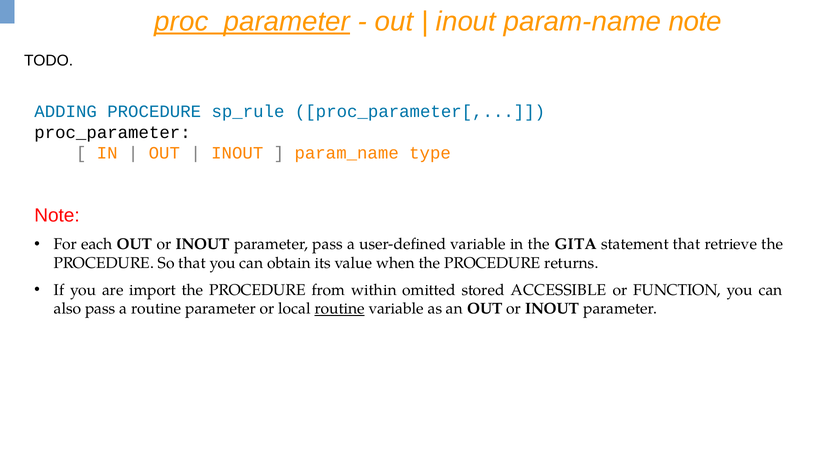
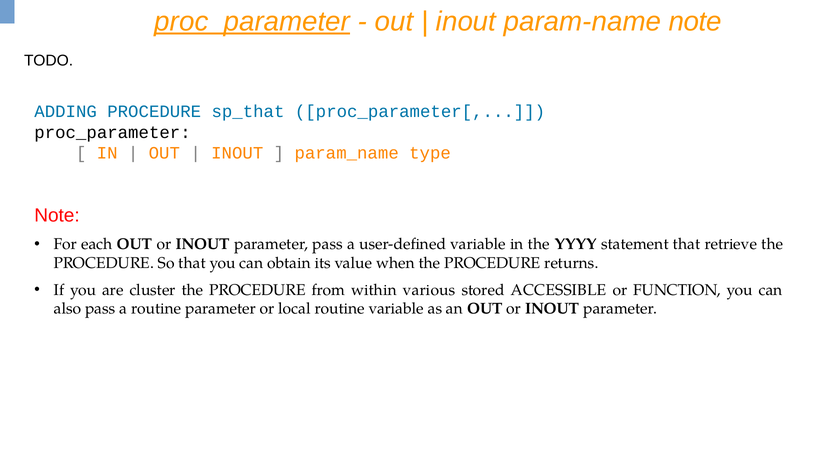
sp_rule: sp_rule -> sp_that (248, 112)
GITA: GITA -> YYYY (576, 244)
import: import -> cluster (153, 290)
omitted: omitted -> various (429, 290)
routine underline: present -> none (340, 309)
